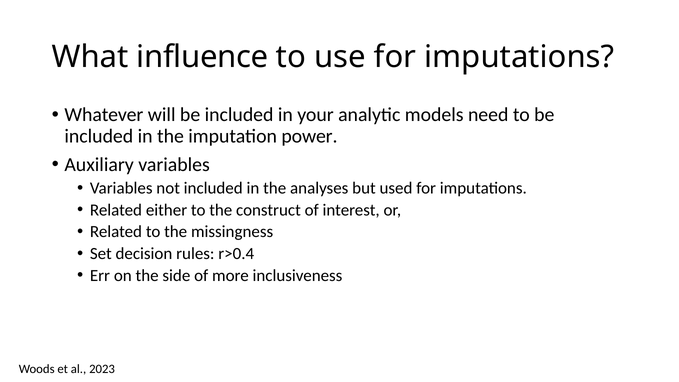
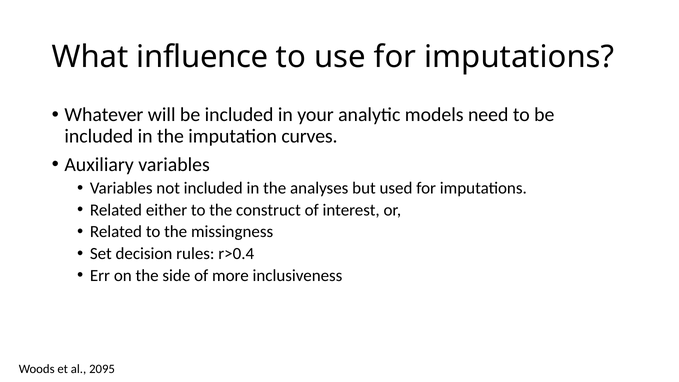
power: power -> curves (309, 136)
2023: 2023 -> 2095 (102, 369)
